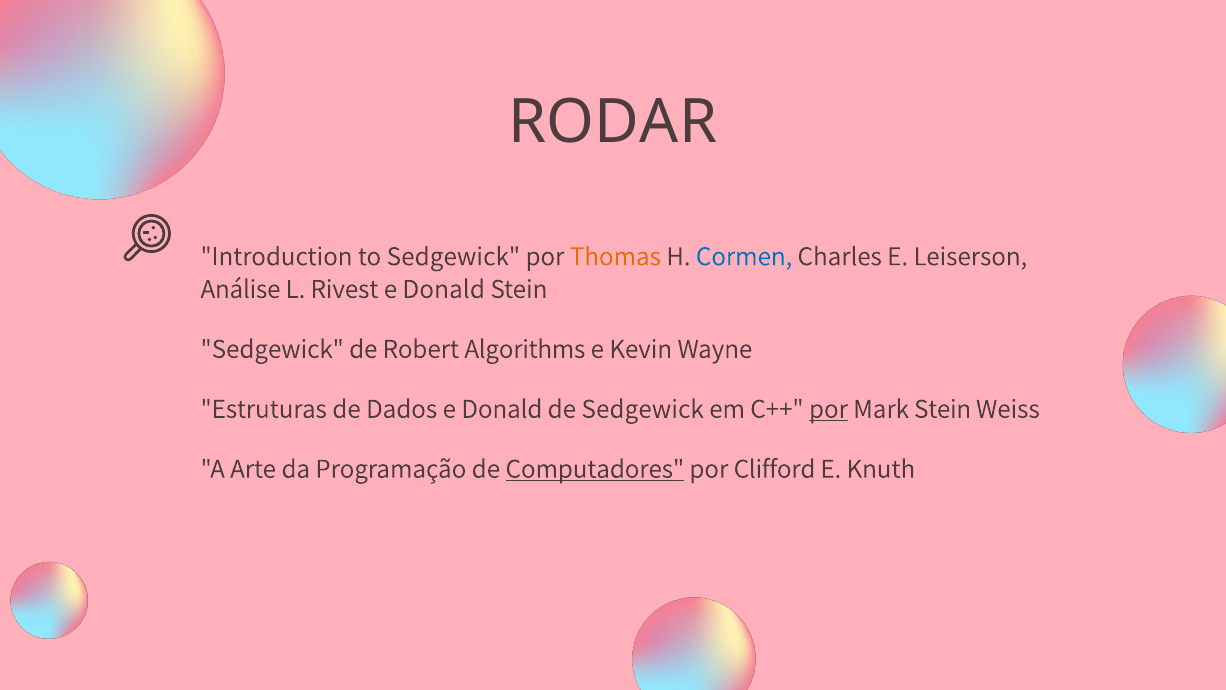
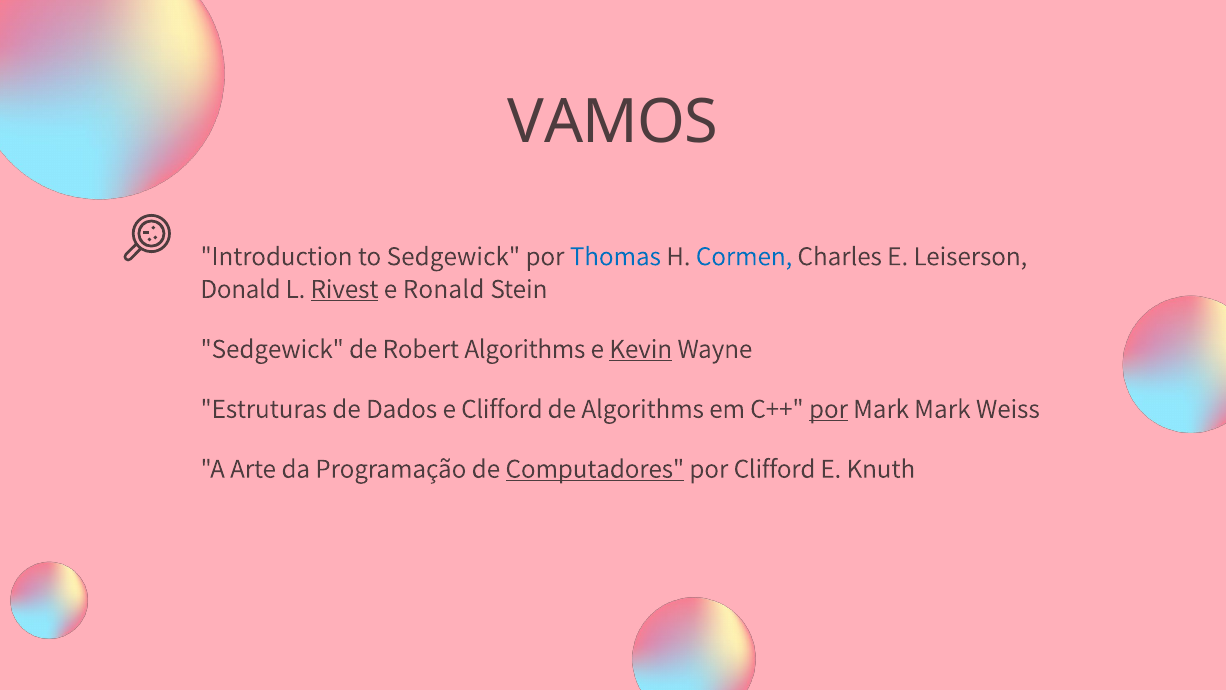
RODAR: RODAR -> VAMOS (613, 122)
Thomas colour: orange -> blue (615, 256)
Análise: Análise -> Donald (241, 289)
Rivest underline: none -> present (345, 289)
Donald: Donald -> Ronald (444, 289)
Kevin underline: none -> present (641, 349)
Dados e Donald: Donald -> Clifford (502, 409)
de Sedgewick: Sedgewick -> Algorithms (643, 409)
Mark Stein: Stein -> Mark (942, 409)
